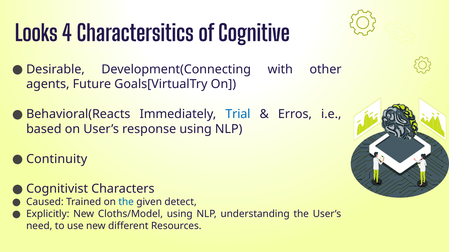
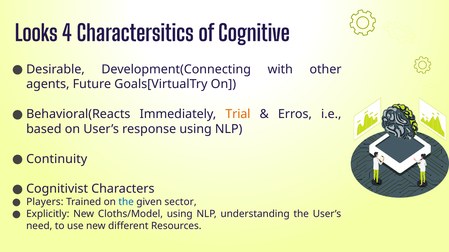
Trial colour: blue -> orange (238, 114)
Caused: Caused -> Players (45, 203)
detect: detect -> sector (181, 203)
